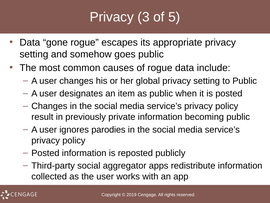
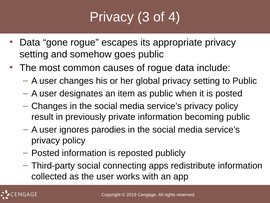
5: 5 -> 4 (174, 17)
aggregator: aggregator -> connecting (125, 165)
